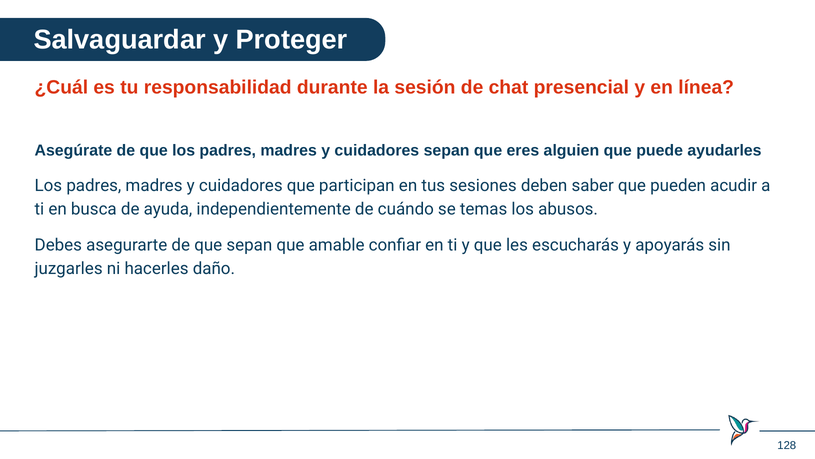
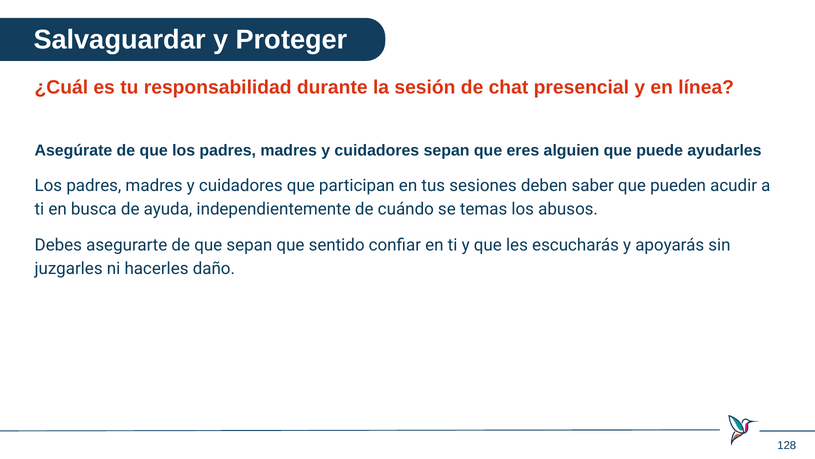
amable: amable -> sentido (337, 245)
